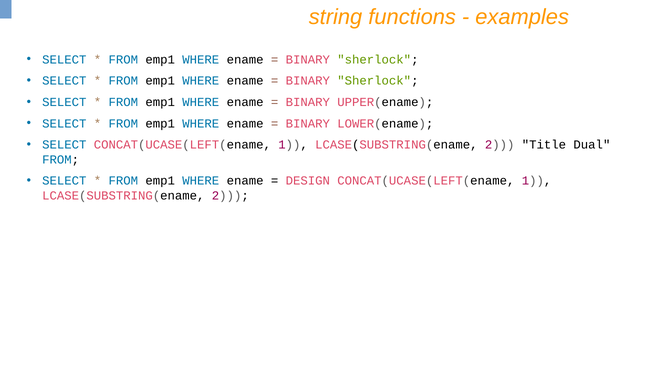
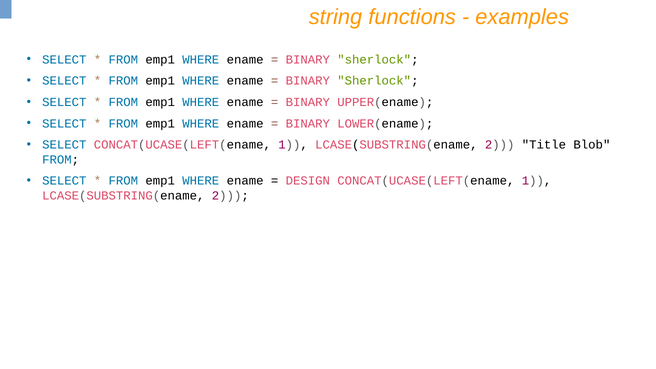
Dual: Dual -> Blob (592, 145)
